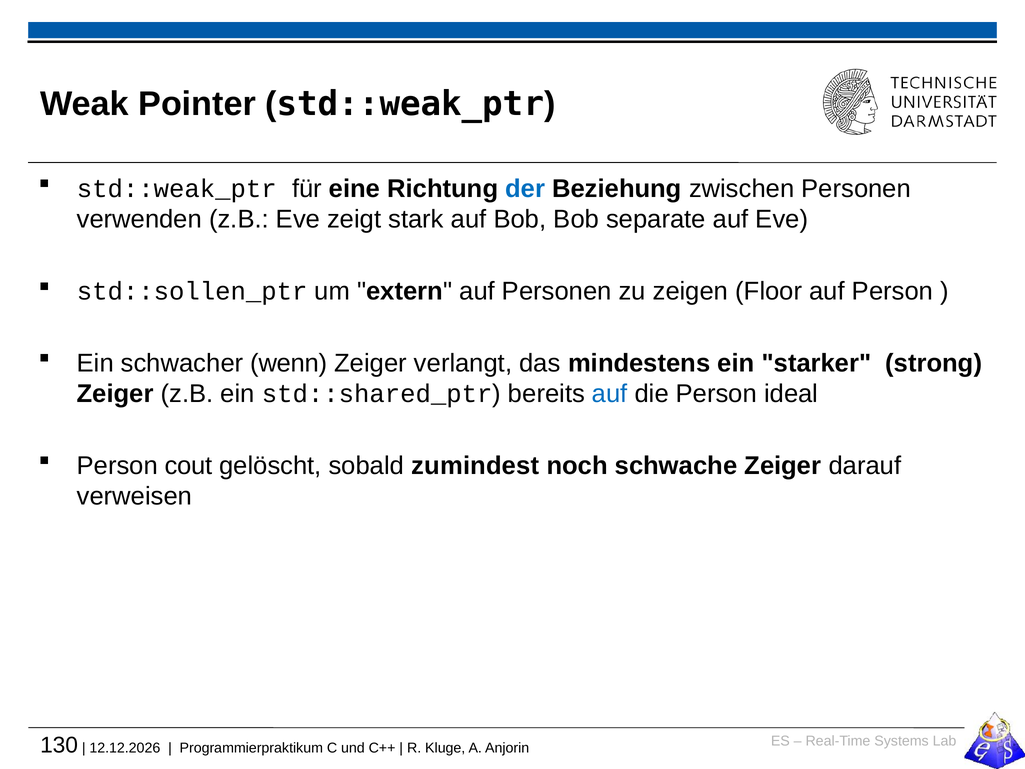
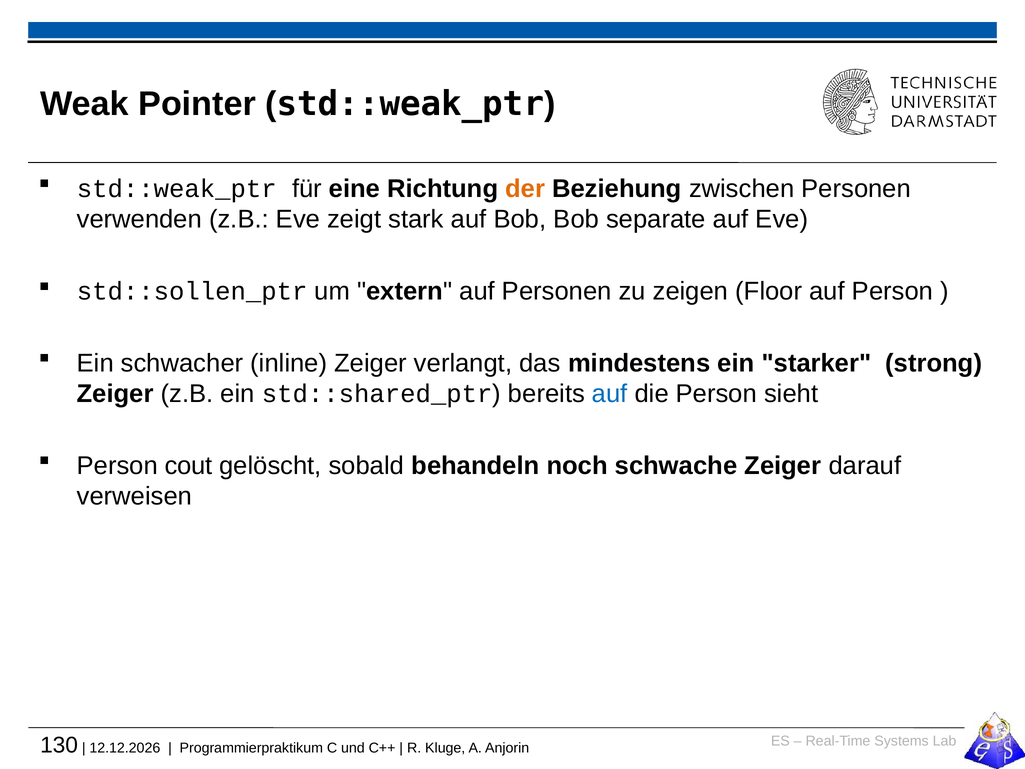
der colour: blue -> orange (525, 189)
wenn: wenn -> inline (289, 363)
ideal: ideal -> sieht (791, 394)
zumindest: zumindest -> behandeln (475, 465)
